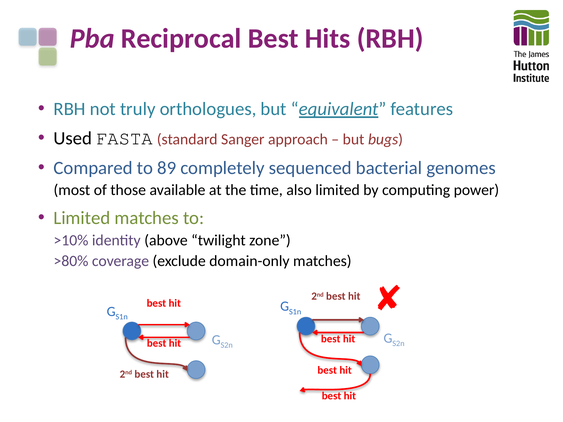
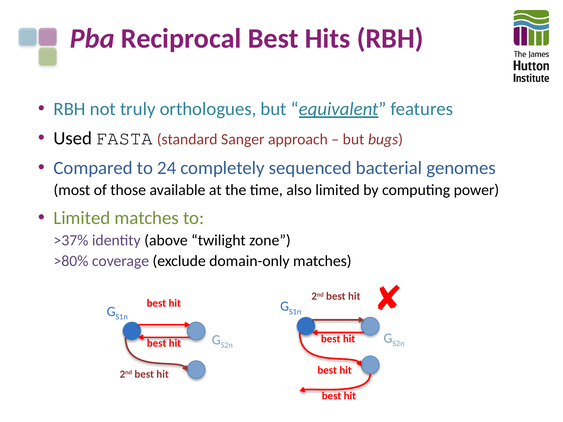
89: 89 -> 24 (167, 168)
>10%: >10% -> >37% (71, 240)
